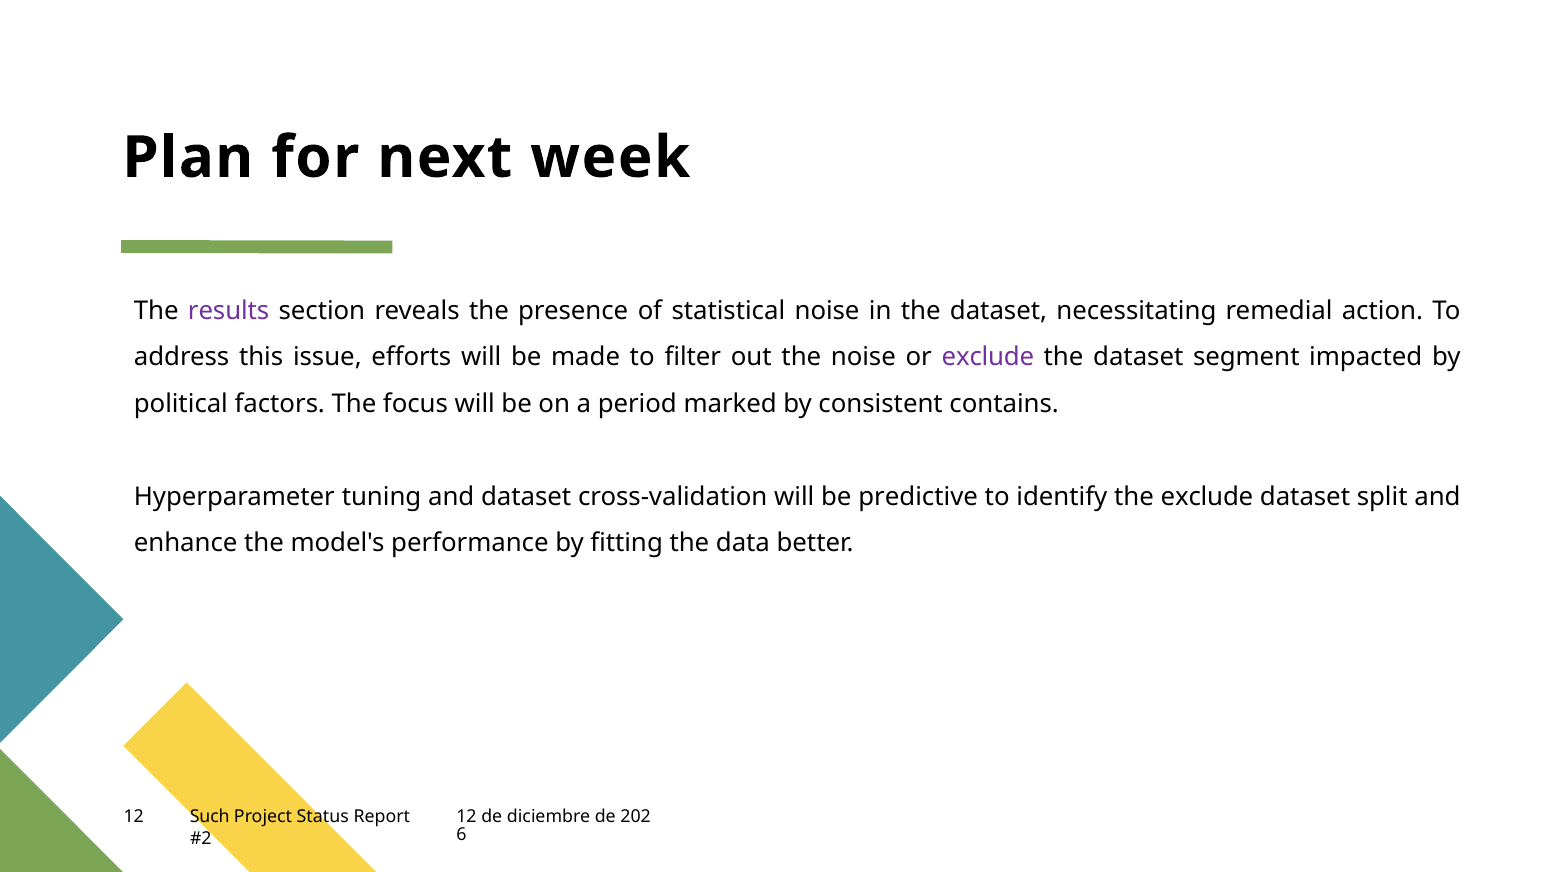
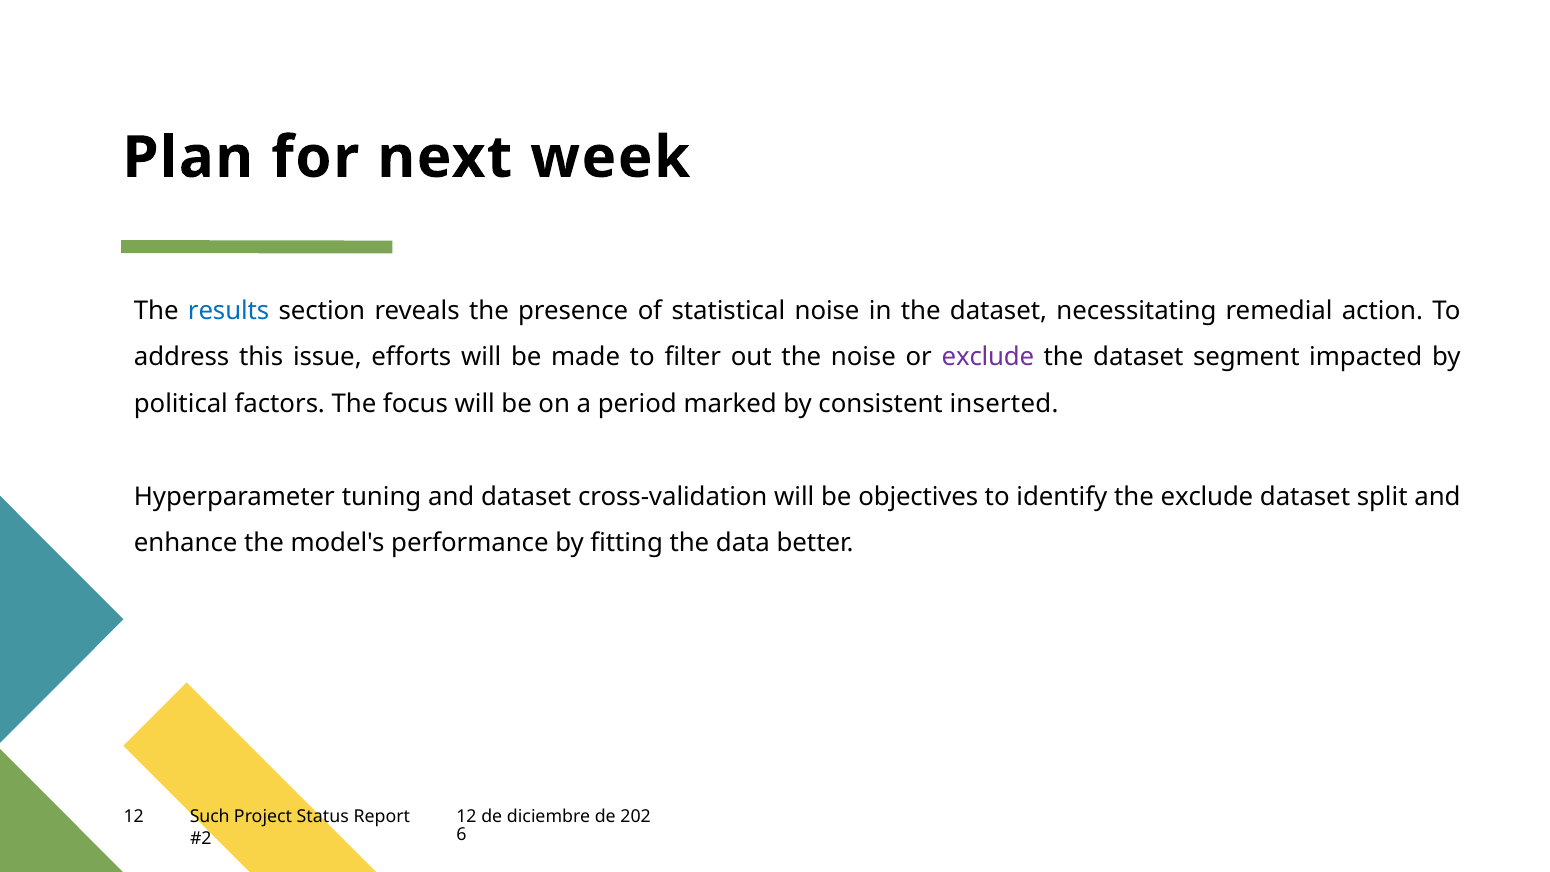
results colour: purple -> blue (229, 311)
contains: contains -> inserted (1004, 404)
predictive: predictive -> objectives (918, 496)
